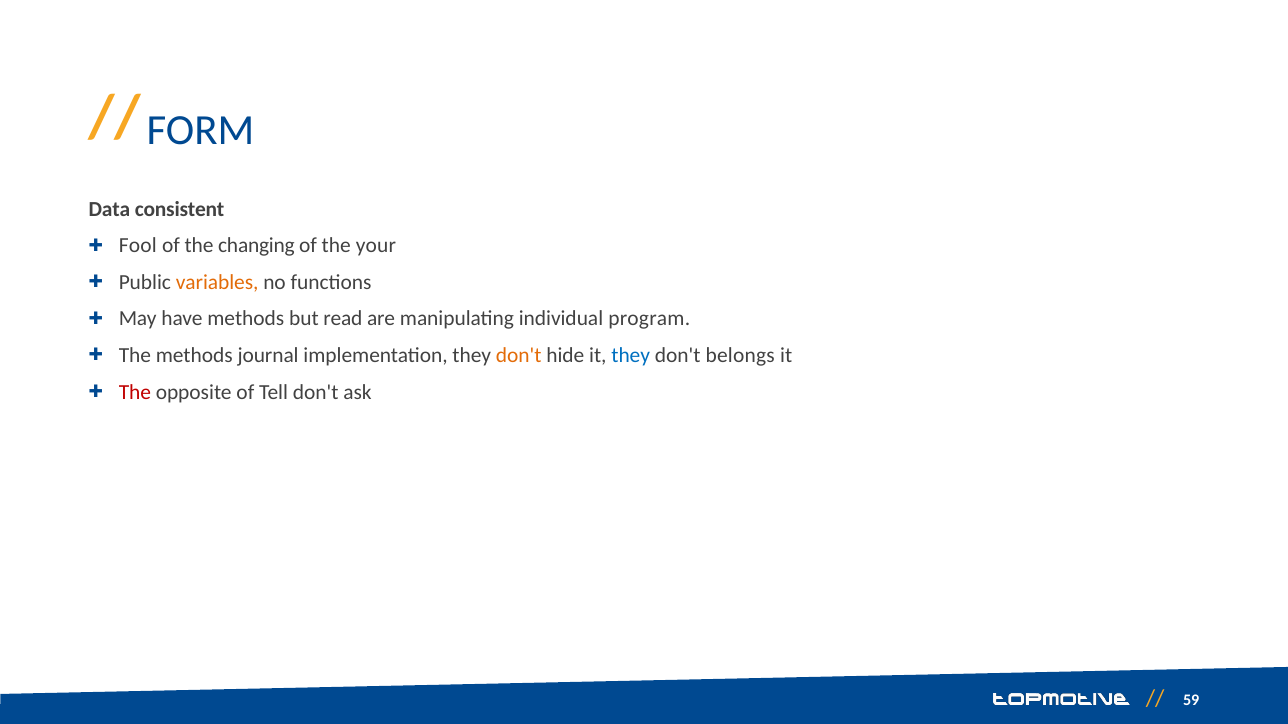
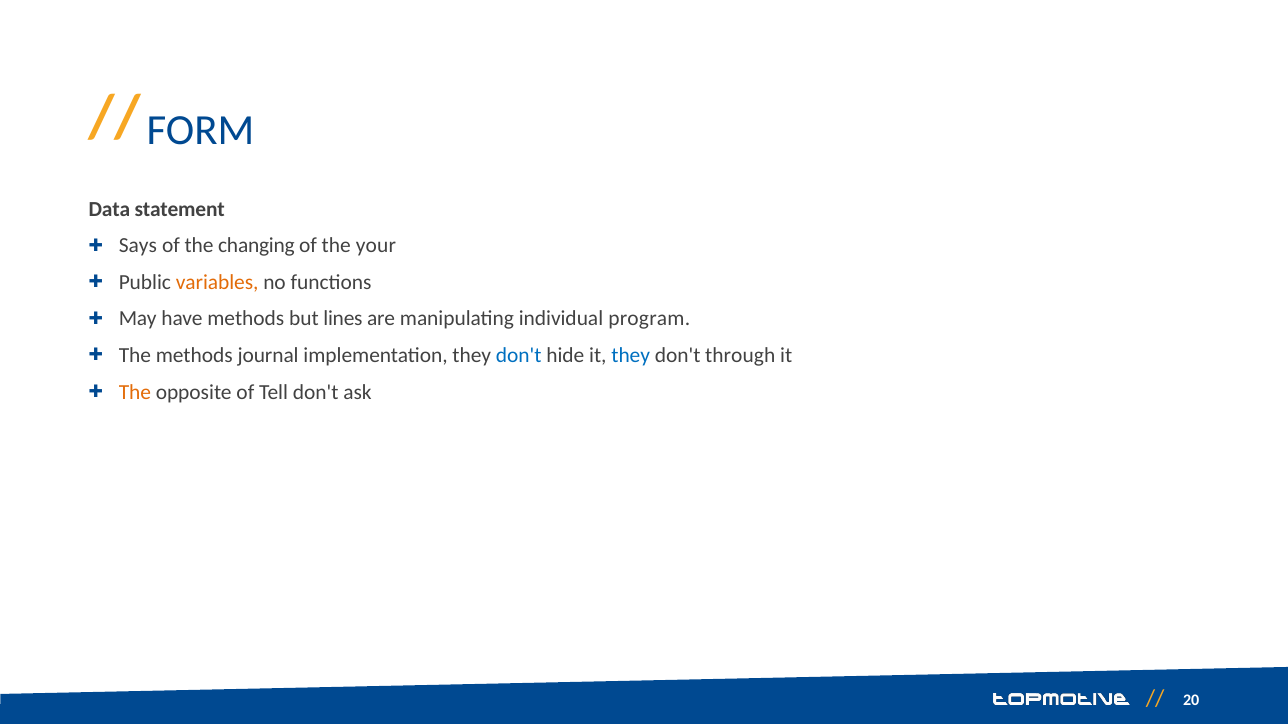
consistent: consistent -> statement (180, 209)
Fool: Fool -> Says (138, 246)
read: read -> lines (343, 319)
don't colour: orange -> blue (519, 356)
belongs: belongs -> through (740, 356)
The colour: red -> orange (135, 392)
59: 59 -> 20 (1191, 700)
